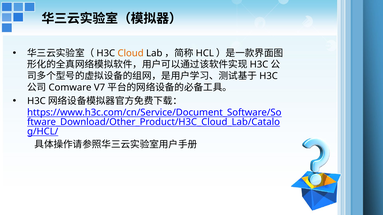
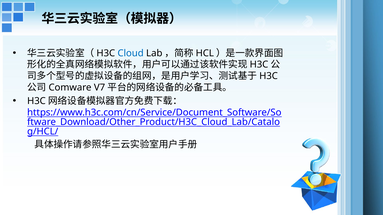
Cloud colour: orange -> blue (131, 53)
